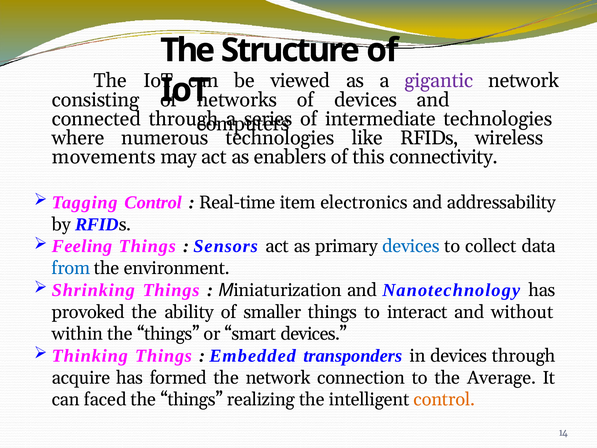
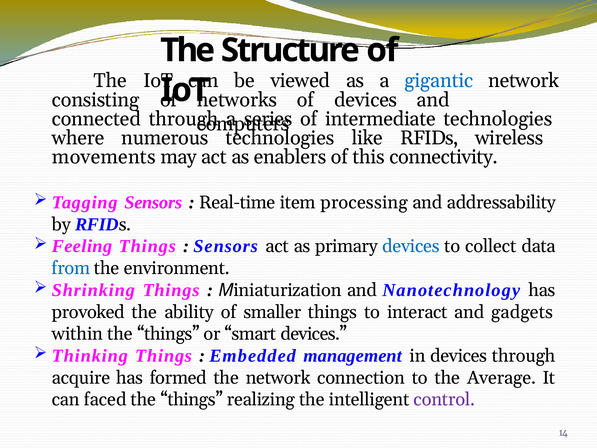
gigantic colour: purple -> blue (439, 81)
Tagging Control: Control -> Sensors (153, 202)
electronics: electronics -> processing (364, 202)
without: without -> gadgets (522, 312)
transponders: transponders -> management (353, 356)
control colour: orange -> purple (444, 399)
